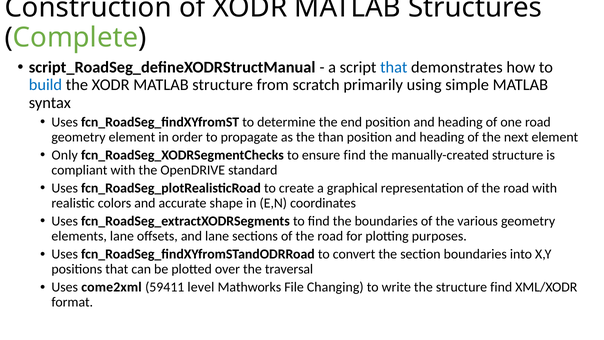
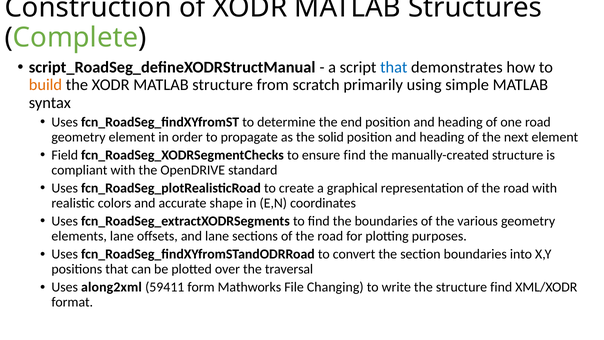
build colour: blue -> orange (45, 85)
than: than -> solid (331, 137)
Only: Only -> Field (65, 155)
come2xml: come2xml -> along2xml (111, 287)
level: level -> form (201, 287)
